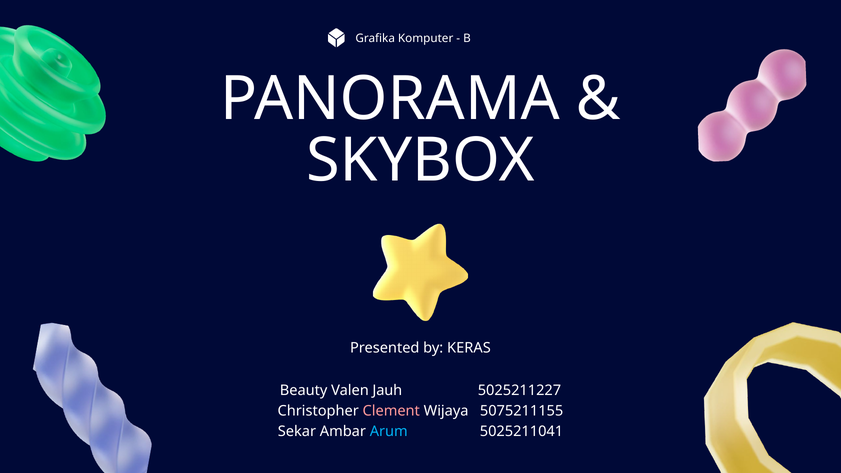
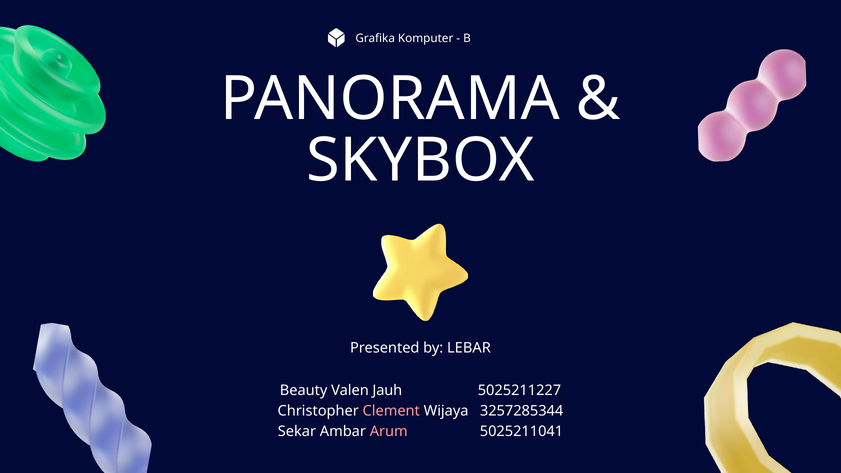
KERAS: KERAS -> LEBAR (469, 348)
5075211155: 5075211155 -> 3257285344 (522, 411)
Arum colour: light blue -> pink (389, 431)
